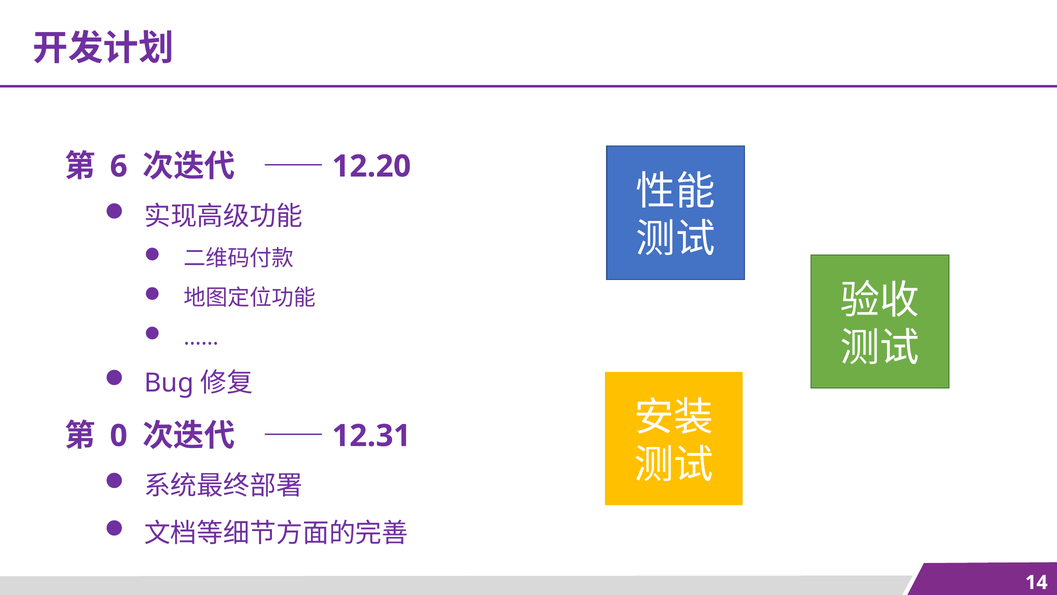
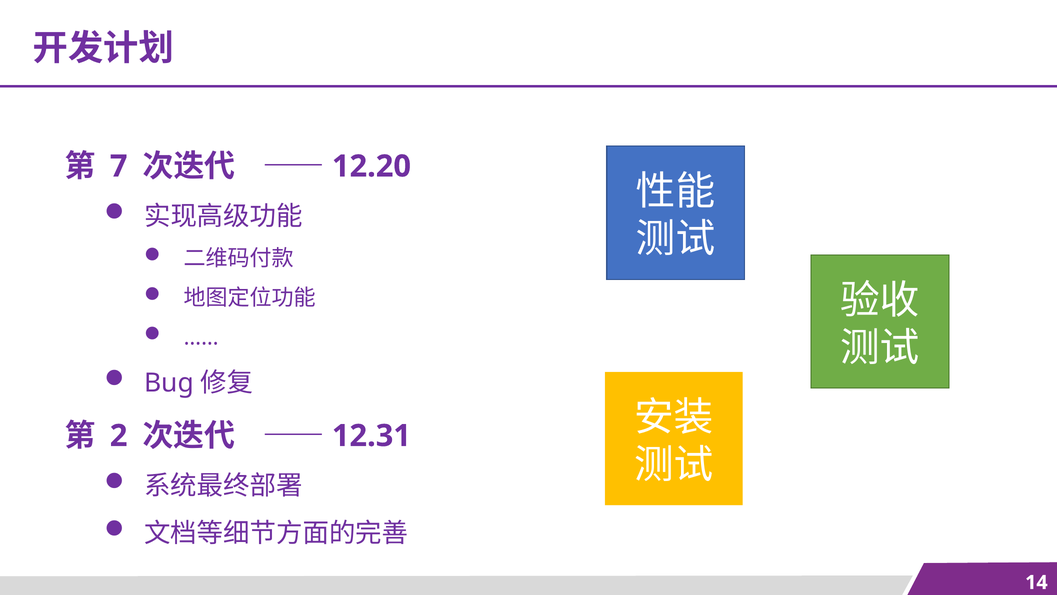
6: 6 -> 7 (119, 166)
0: 0 -> 2 (119, 436)
